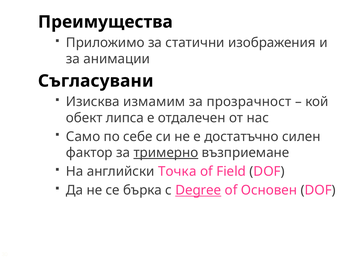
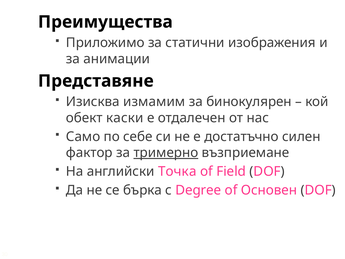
Съгласувани: Съгласувани -> Представяне (96, 81)
прозрачност: прозрачност -> бинокулярен (249, 102)
липса: липса -> каски (125, 118)
Degree underline: present -> none (198, 190)
